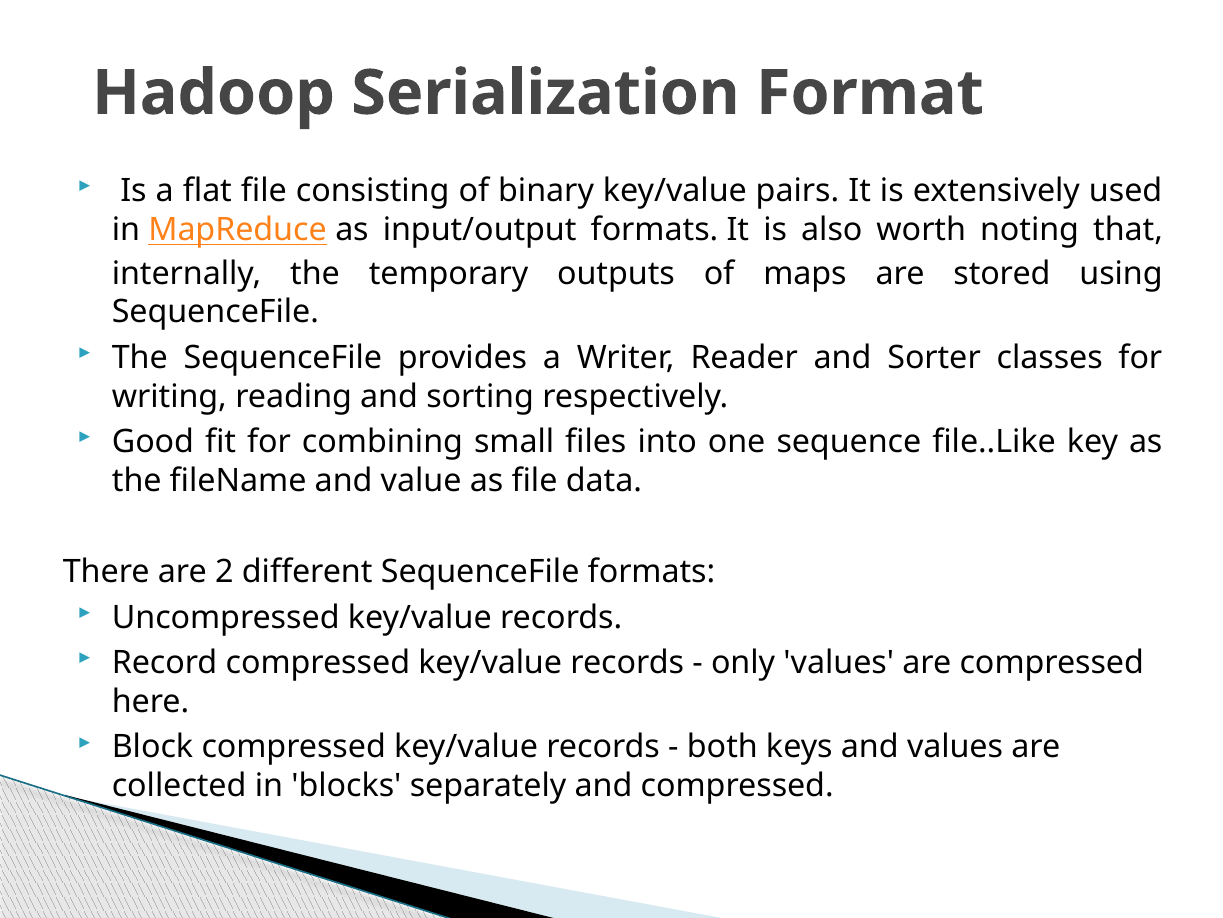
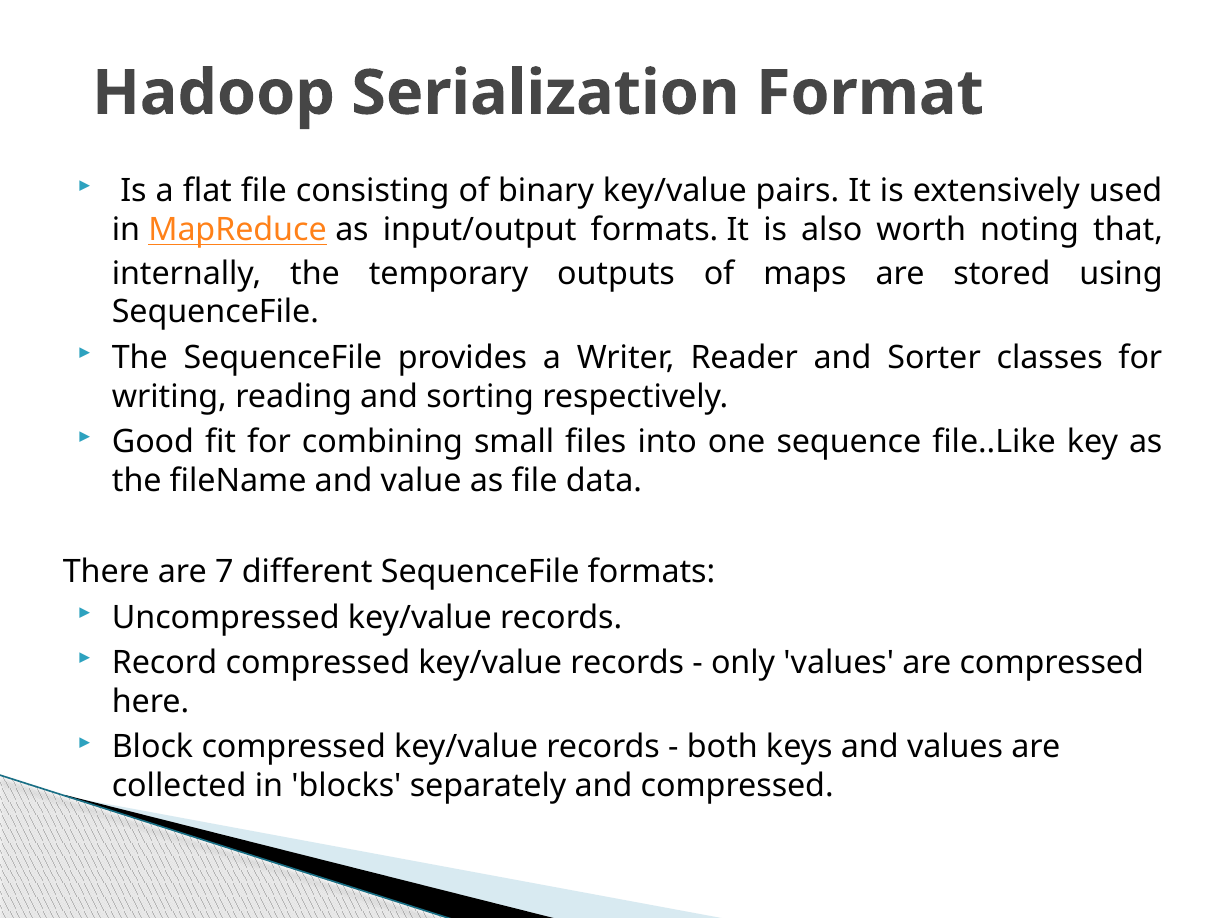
2: 2 -> 7 (224, 571)
